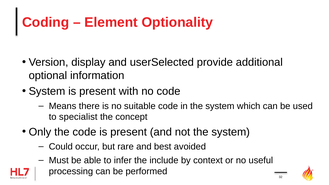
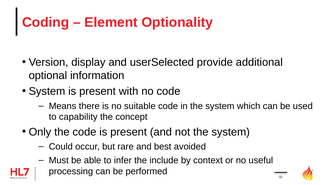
specialist: specialist -> capability (78, 117)
